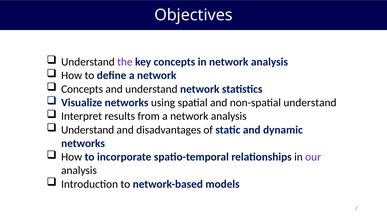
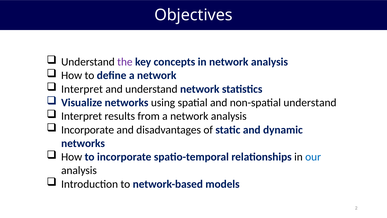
Concepts: Concepts -> Interpret (82, 89)
Understand: Understand -> Incorporate (88, 130)
our colour: purple -> blue (313, 157)
